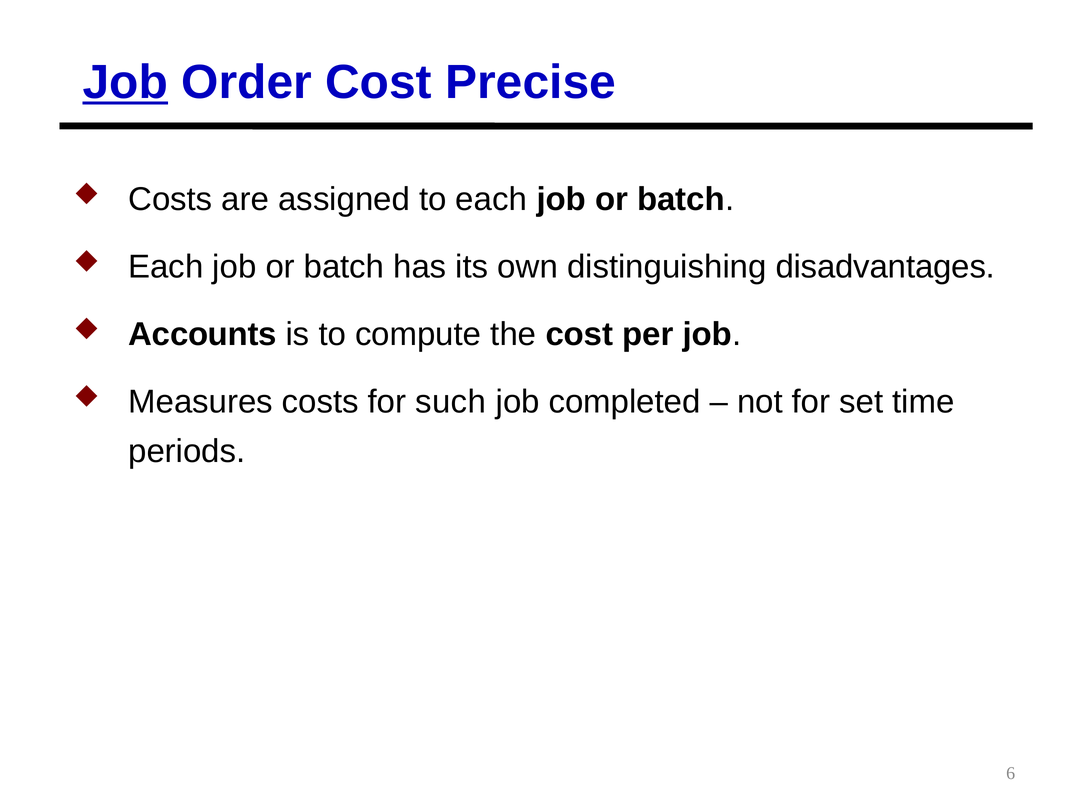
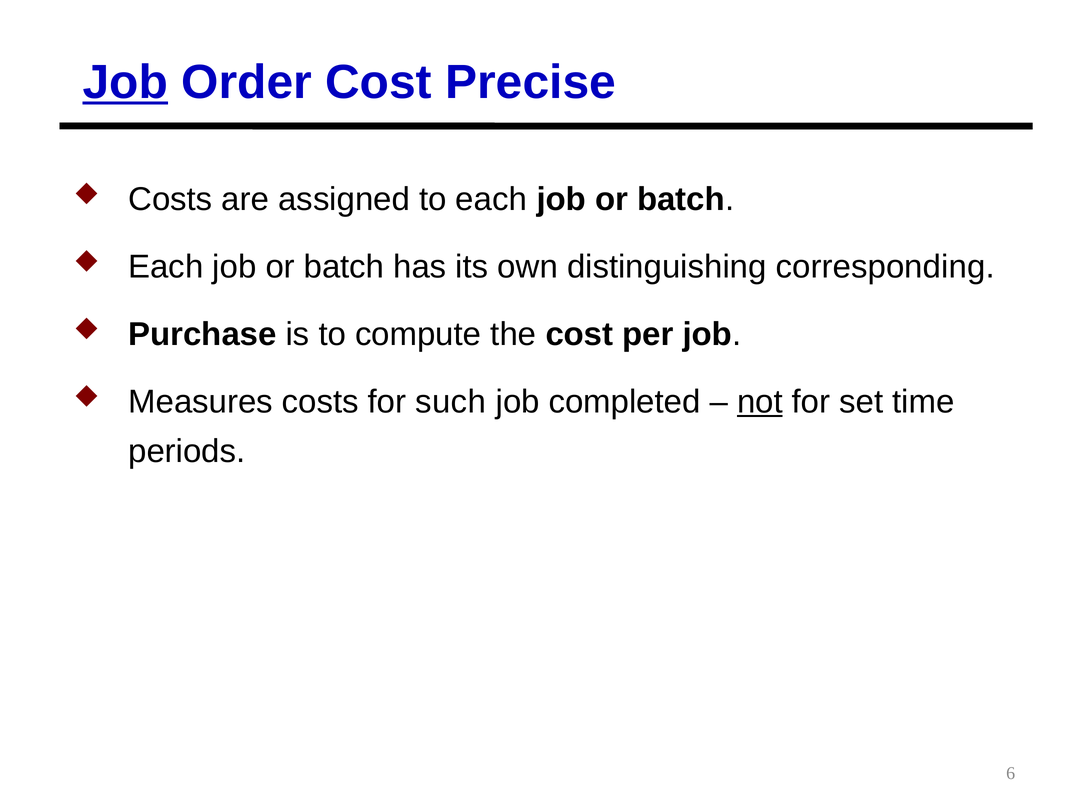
disadvantages: disadvantages -> corresponding (885, 267)
Accounts: Accounts -> Purchase (202, 334)
not underline: none -> present (760, 402)
